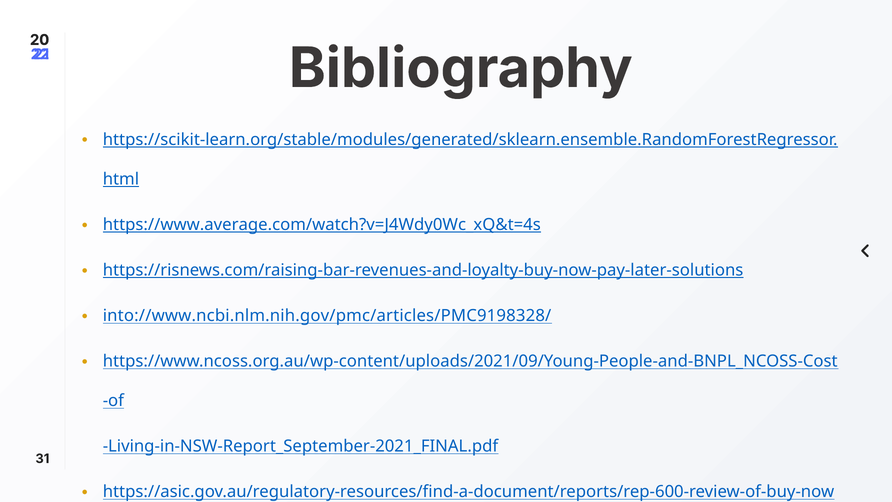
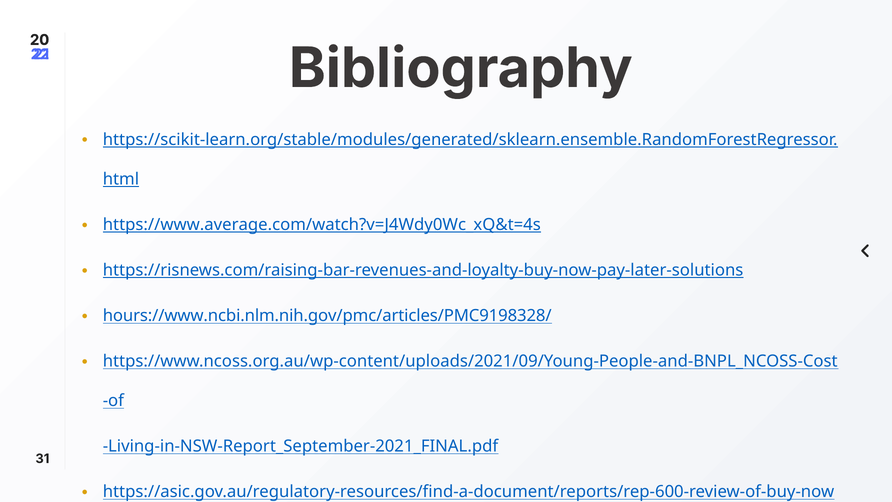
into://www.ncbi.nlm.nih.gov/pmc/articles/PMC9198328/: into://www.ncbi.nlm.nih.gov/pmc/articles/PMC9198328/ -> hours://www.ncbi.nlm.nih.gov/pmc/articles/PMC9198328/ (327, 315)
